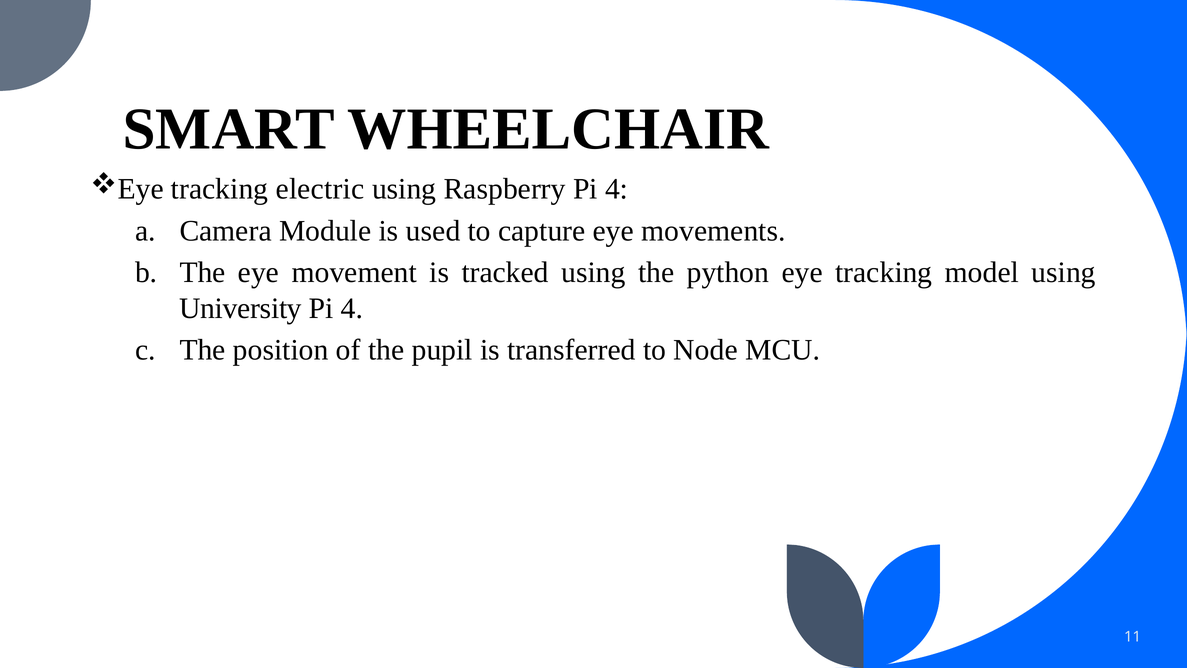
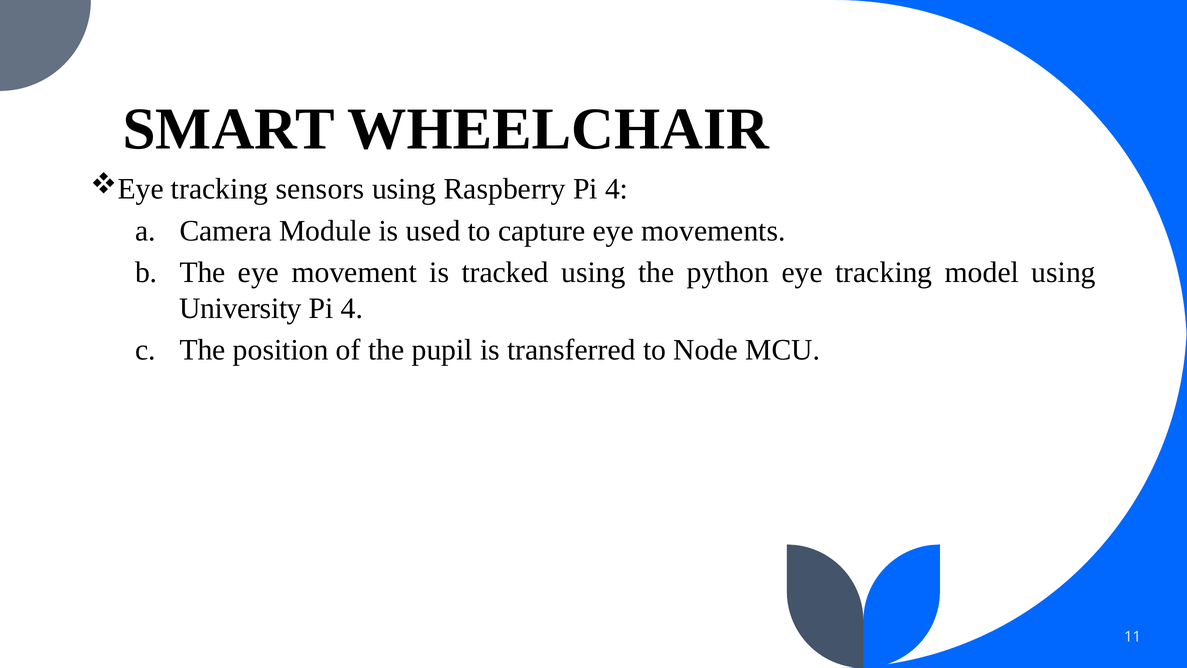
electric: electric -> sensors (320, 189)
